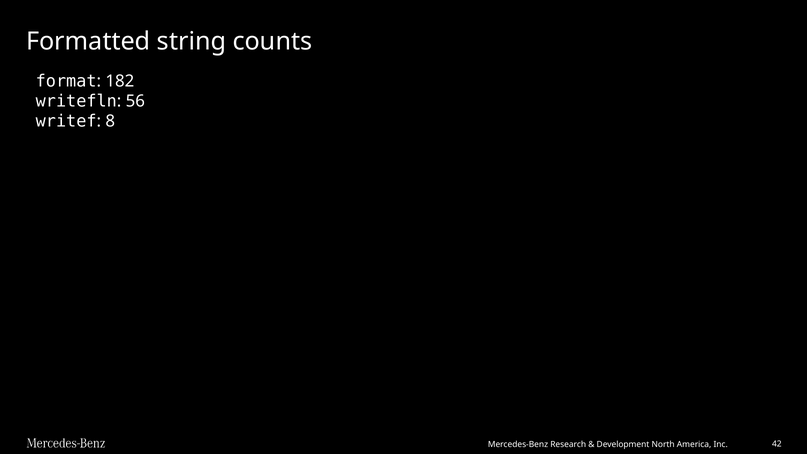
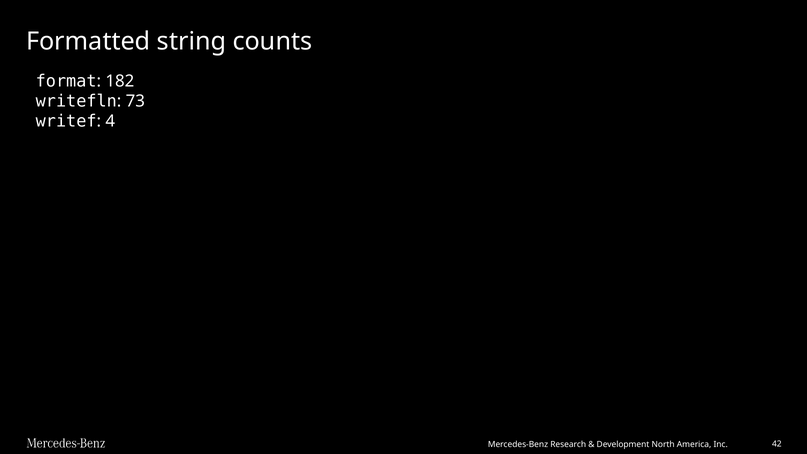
56: 56 -> 73 (135, 101)
8: 8 -> 4 (110, 121)
